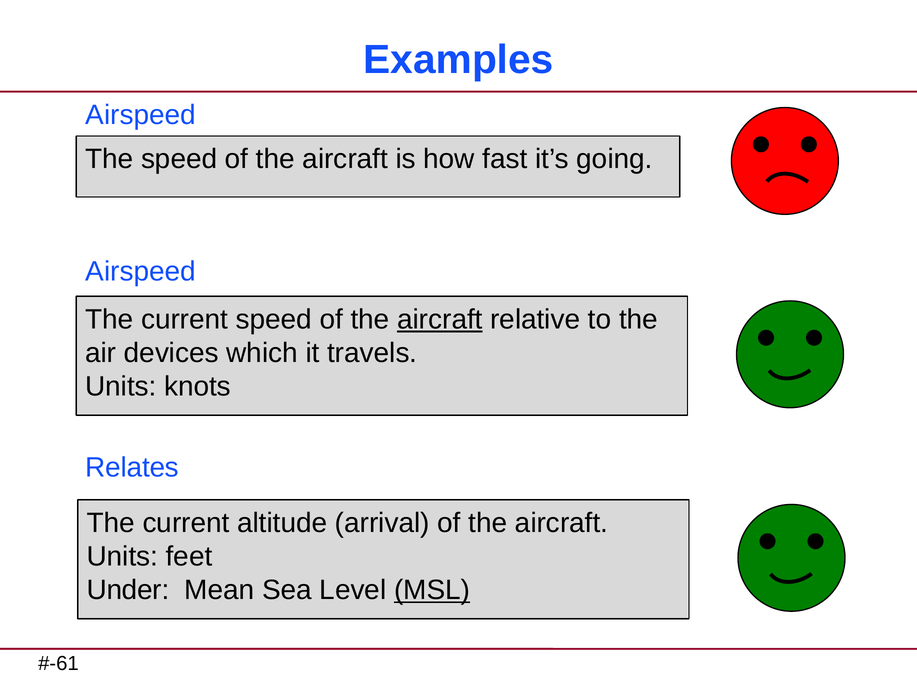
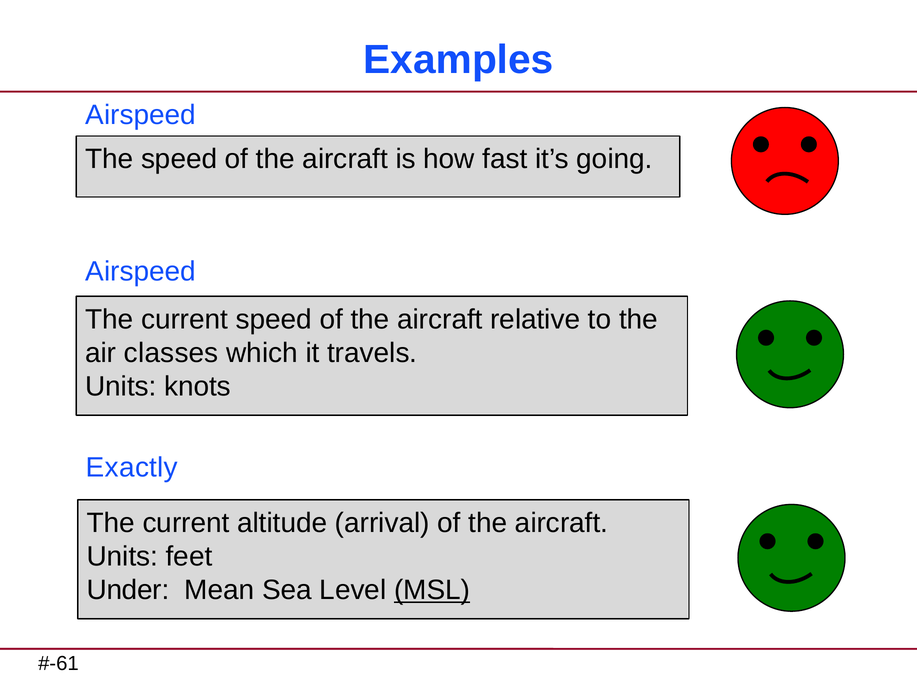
aircraft underline: present -> none (440, 320)
devices: devices -> classes (171, 353)
Relates: Relates -> Exactly (132, 468)
